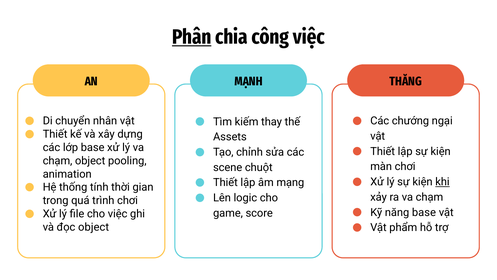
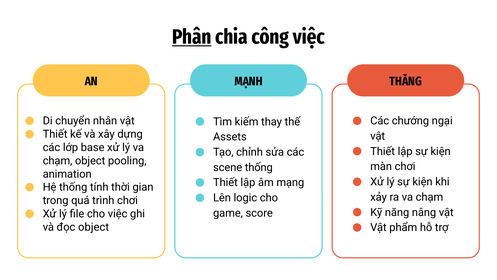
scene chuột: chuột -> thống (259, 167)
khi underline: present -> none (442, 182)
năng base: base -> nâng (424, 212)
